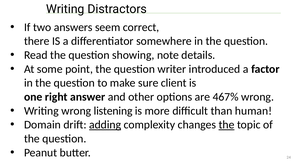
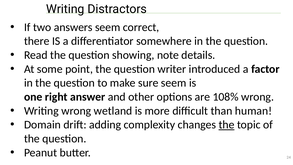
sure client: client -> seem (174, 83)
467%: 467% -> 108% (226, 97)
listening: listening -> wetland (113, 111)
adding underline: present -> none (105, 125)
